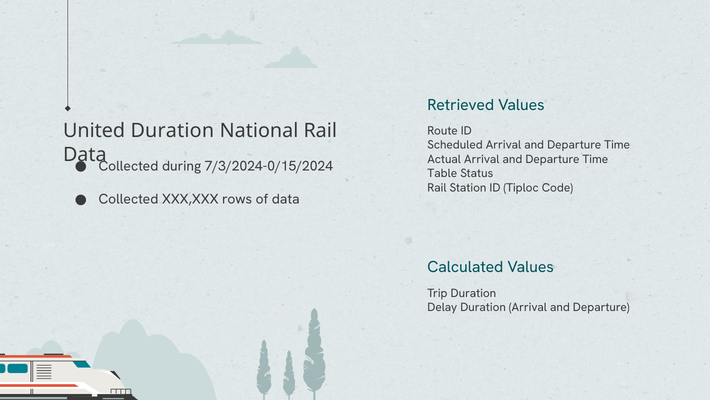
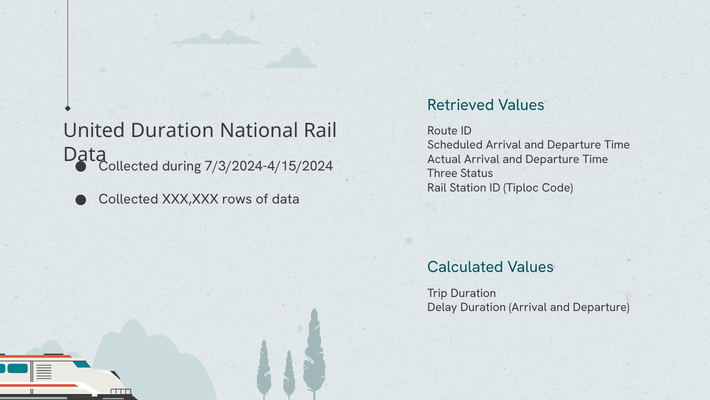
7/3/2024-0/15/2024: 7/3/2024-0/15/2024 -> 7/3/2024-4/15/2024 (269, 166)
Table: Table -> Three (442, 173)
